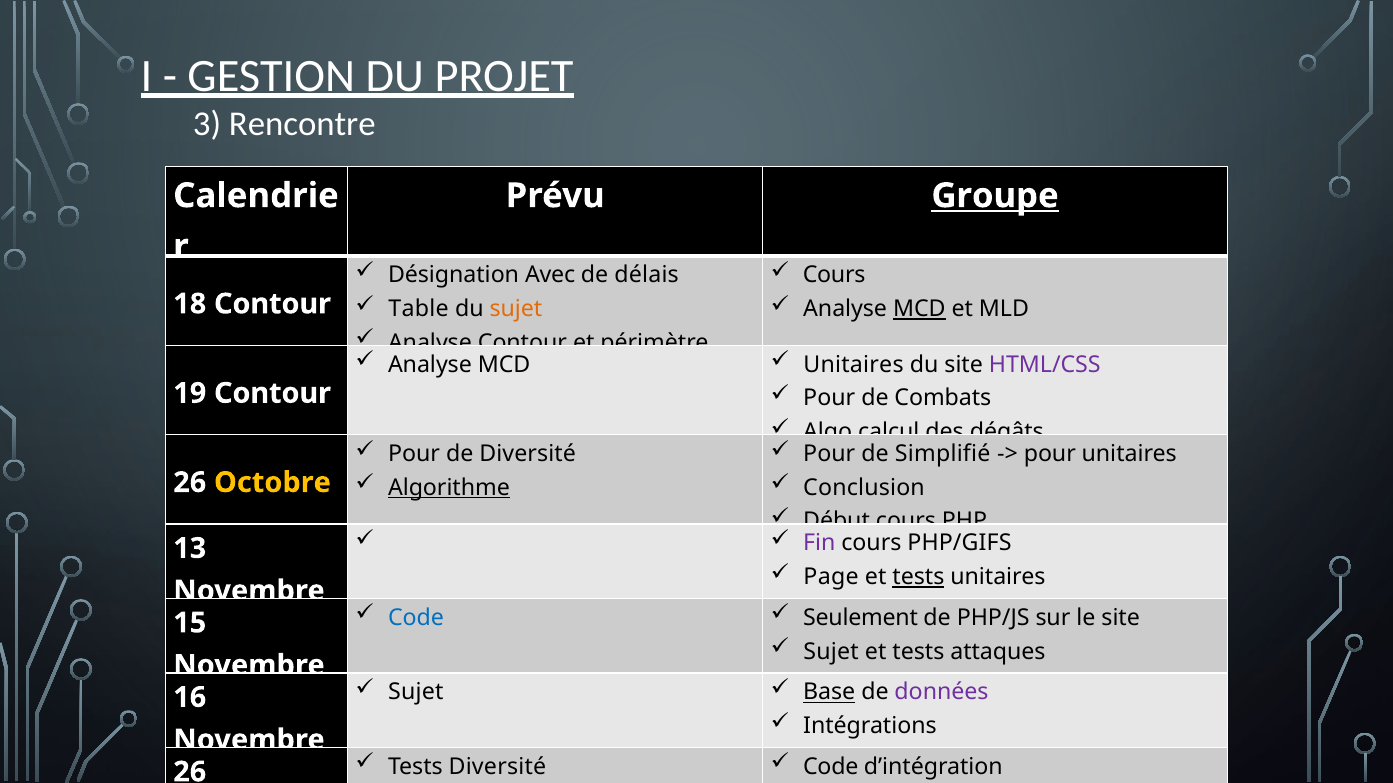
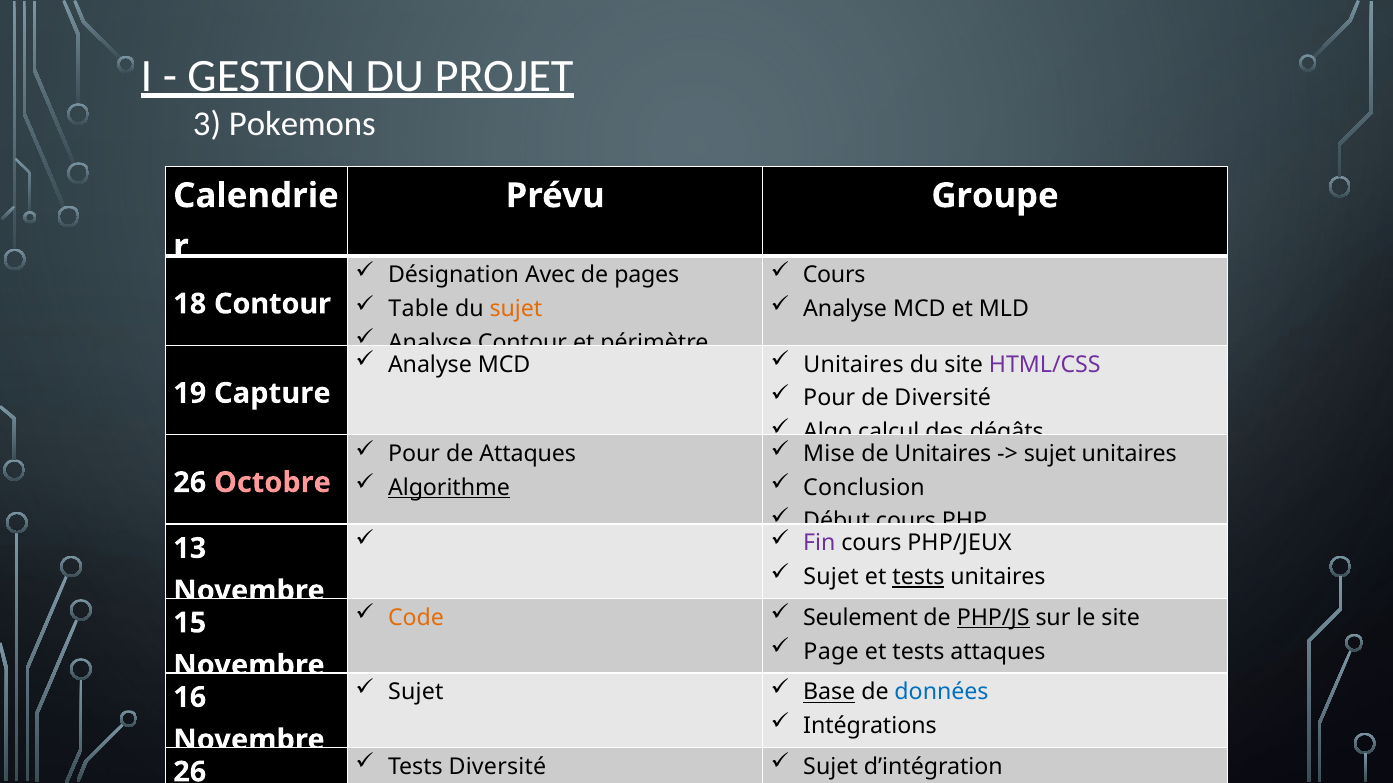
Rencontre: Rencontre -> Pokemons (302, 124)
Groupe underline: present -> none (995, 196)
délais: délais -> pages (647, 276)
MCD underline: present -> none (919, 309)
de Combats: Combats -> Diversité (943, 399)
19 Contour: Contour -> Capture (272, 393)
de Diversité: Diversité -> Attaques (528, 454)
Pour: Pour -> Mise (829, 454)
de Simplifié: Simplifié -> Unitaires (943, 454)
pour: pour -> sujet (1050, 454)
Octobre colour: yellow -> pink (272, 483)
PHP/GIFS: PHP/GIFS -> PHP/JEUX (960, 544)
Page: Page -> Sujet (831, 577)
Code colour: blue -> orange (416, 618)
PHP/JS underline: none -> present (993, 618)
Sujet: Sujet -> Page (831, 652)
données colour: purple -> blue (942, 693)
Code: Code -> Sujet (831, 767)
